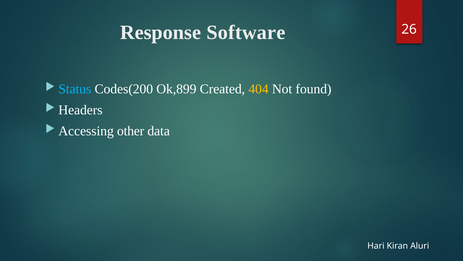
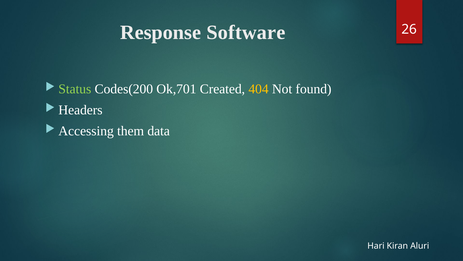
Status colour: light blue -> light green (75, 89)
Ok,899: Ok,899 -> Ok,701 (176, 89)
other: other -> them (131, 131)
